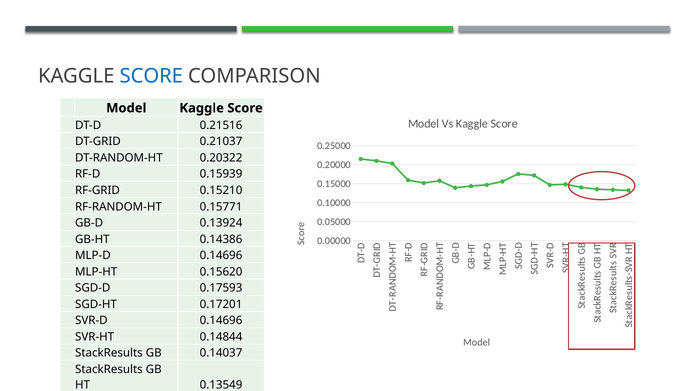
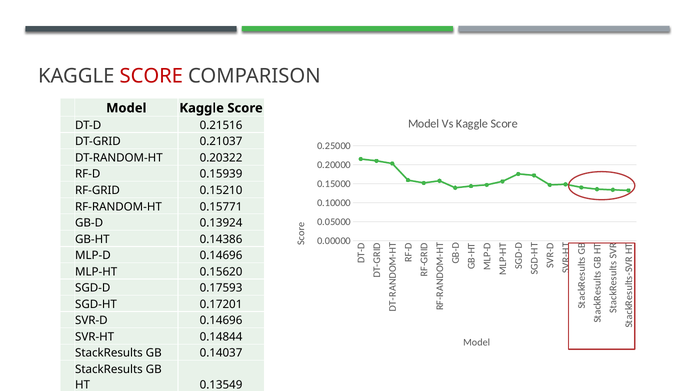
SCORE colour: blue -> red (151, 76)
